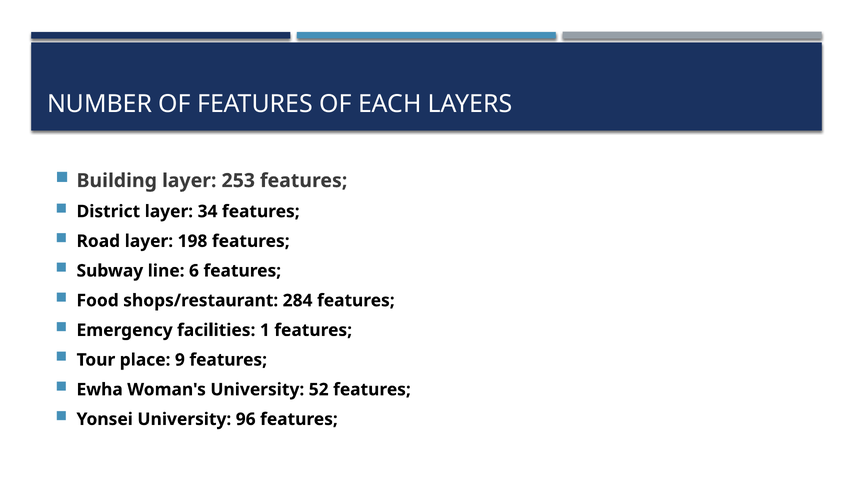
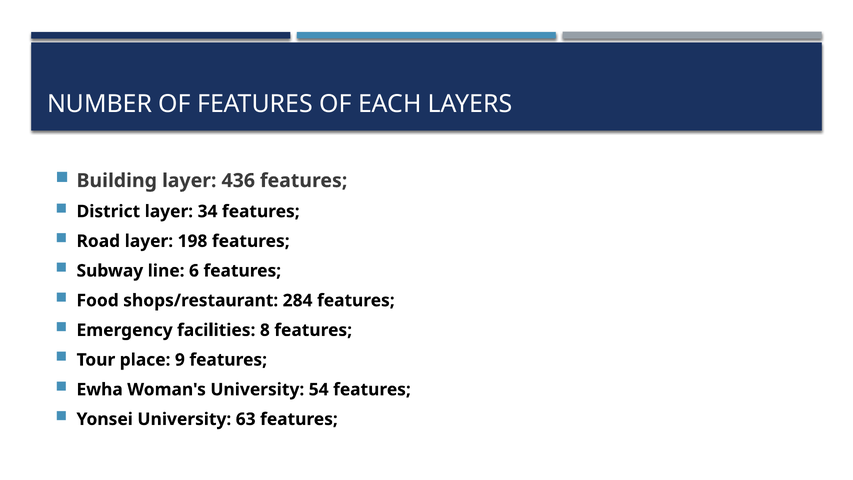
253: 253 -> 436 (238, 181)
1: 1 -> 8 (265, 330)
52: 52 -> 54 (319, 389)
96: 96 -> 63 (246, 419)
